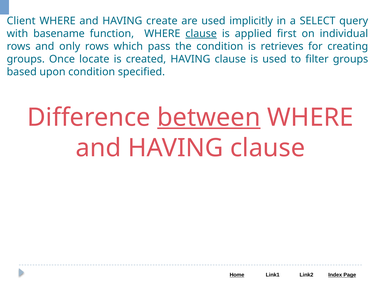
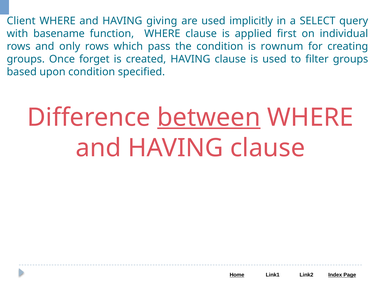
create: create -> giving (162, 21)
clause underline: present -> none (201, 34)
retrieves: retrieves -> rownum (282, 46)
locate: locate -> forget (94, 59)
